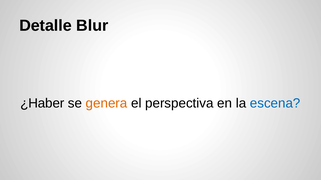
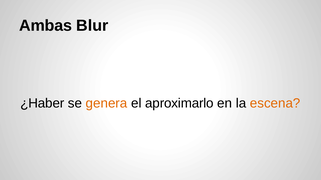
Detalle: Detalle -> Ambas (46, 26)
perspectiva: perspectiva -> aproximarlo (179, 104)
escena colour: blue -> orange (275, 104)
